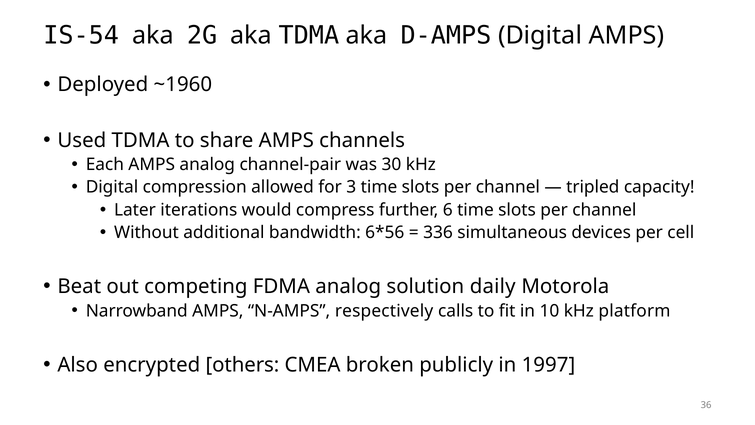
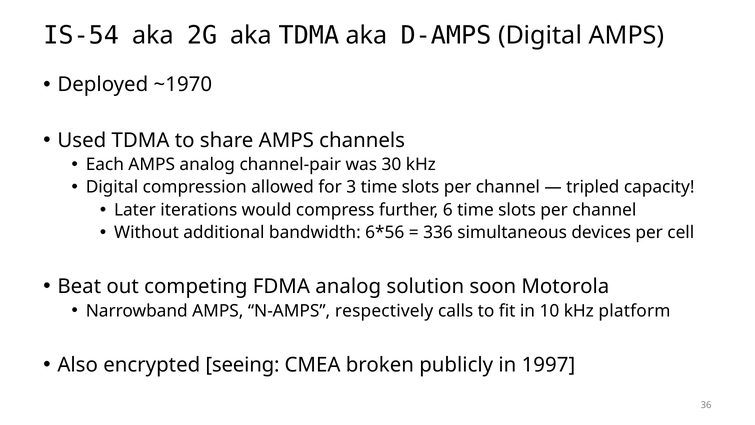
~1960: ~1960 -> ~1970 (183, 85)
daily: daily -> soon (493, 286)
others: others -> seeing (242, 365)
